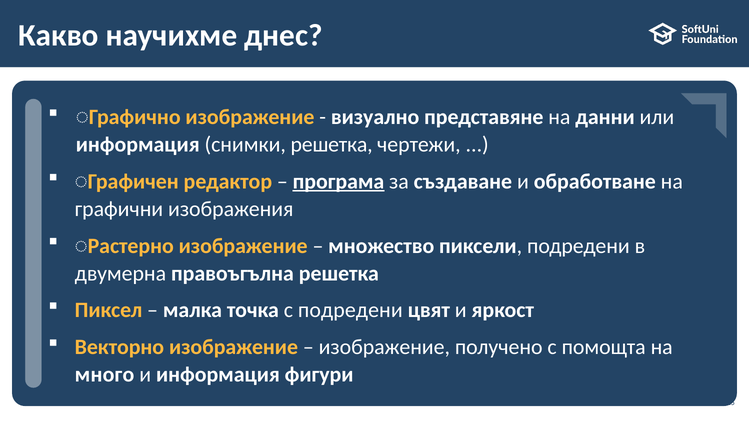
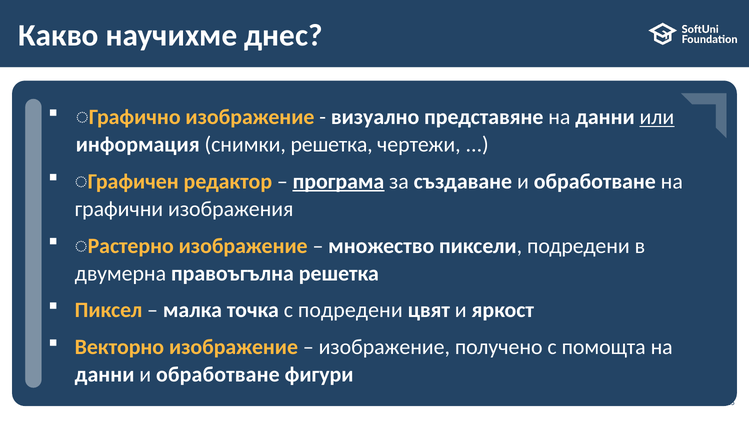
или underline: none -> present (657, 117)
много: много -> данни (105, 375)
информация: информация -> обработване (218, 375)
